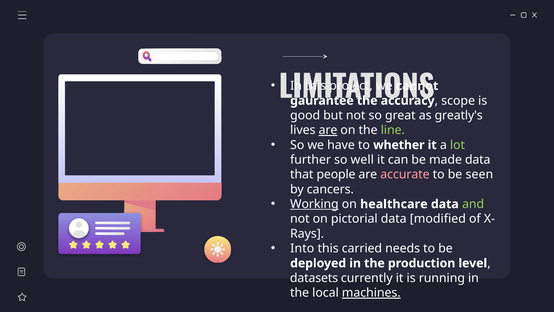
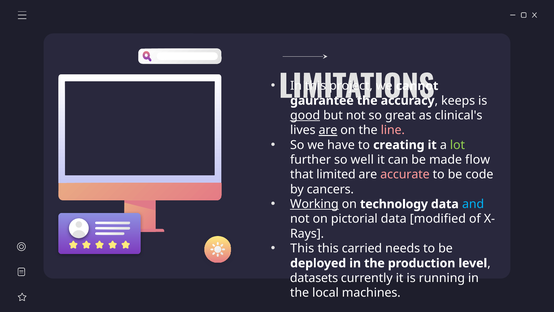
scope: scope -> keeps (458, 101)
good underline: none -> present (305, 115)
greatly's: greatly's -> clinical's (459, 115)
line colour: light green -> pink (393, 130)
whether: whether -> creating (399, 145)
made data: data -> flow (478, 160)
people: people -> limited (336, 174)
seen: seen -> code (479, 174)
healthcare: healthcare -> technology (394, 204)
and colour: light green -> light blue (473, 204)
Into: Into -> This (302, 248)
machines underline: present -> none (371, 293)
